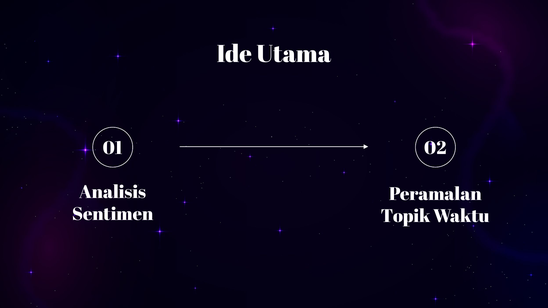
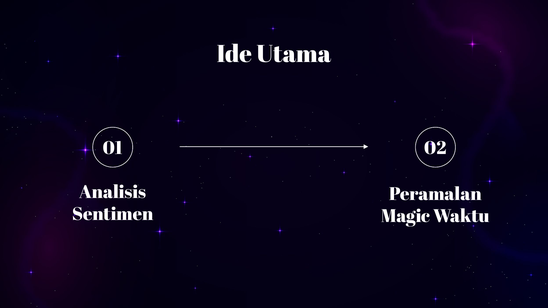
Topik: Topik -> Magic (406, 216)
